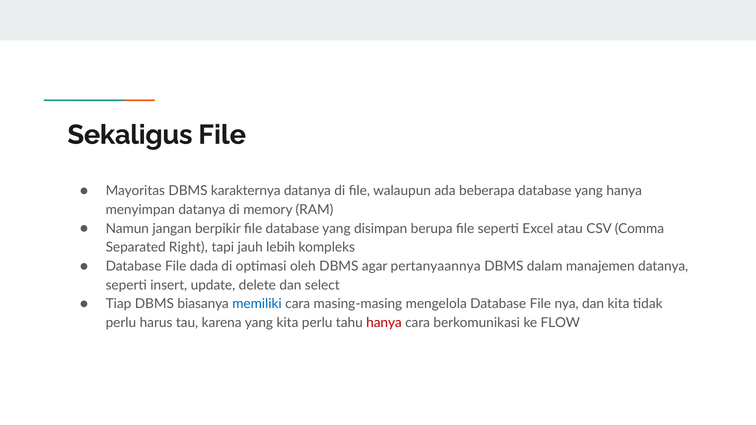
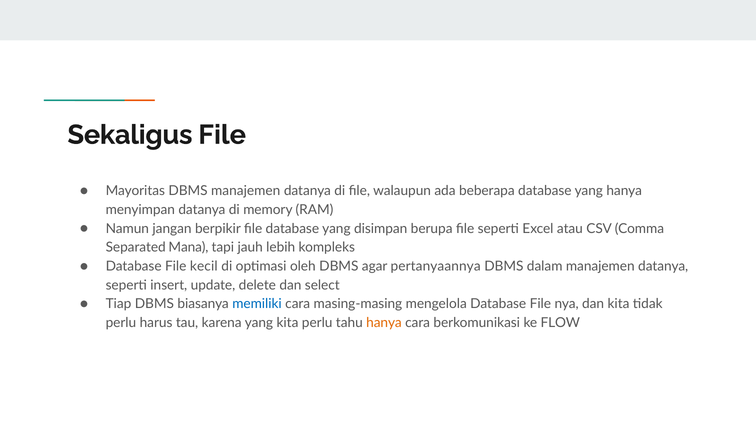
DBMS karakternya: karakternya -> manajemen (246, 191)
Right: Right -> Mana (188, 248)
dada: dada -> kecil (204, 266)
hanya colour: red -> orange (384, 323)
